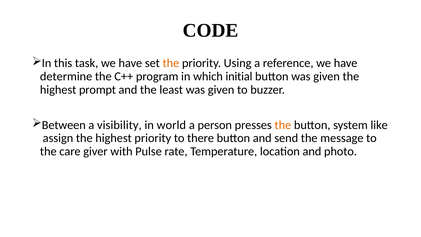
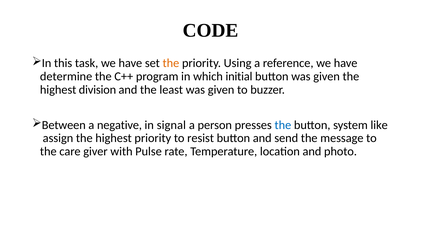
prompt: prompt -> division (97, 90)
visibility: visibility -> negative (119, 125)
world: world -> signal (171, 125)
the colour: orange -> blue (283, 125)
there: there -> resist (201, 138)
